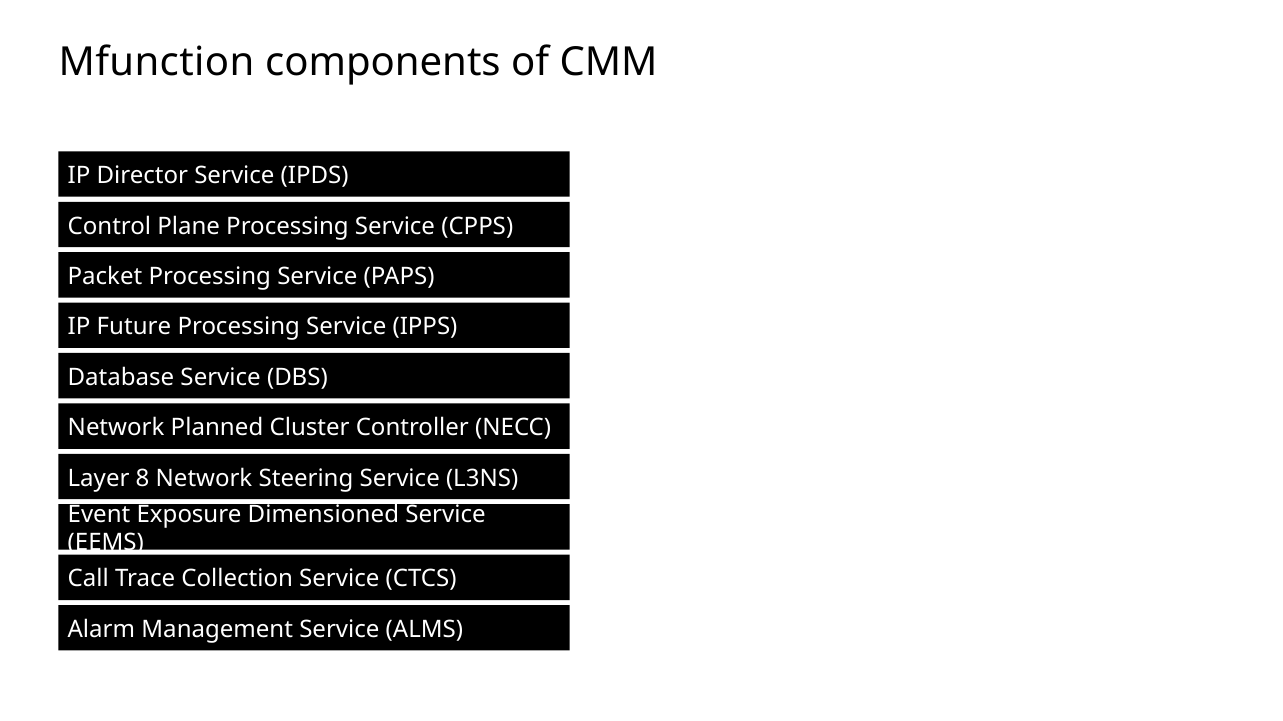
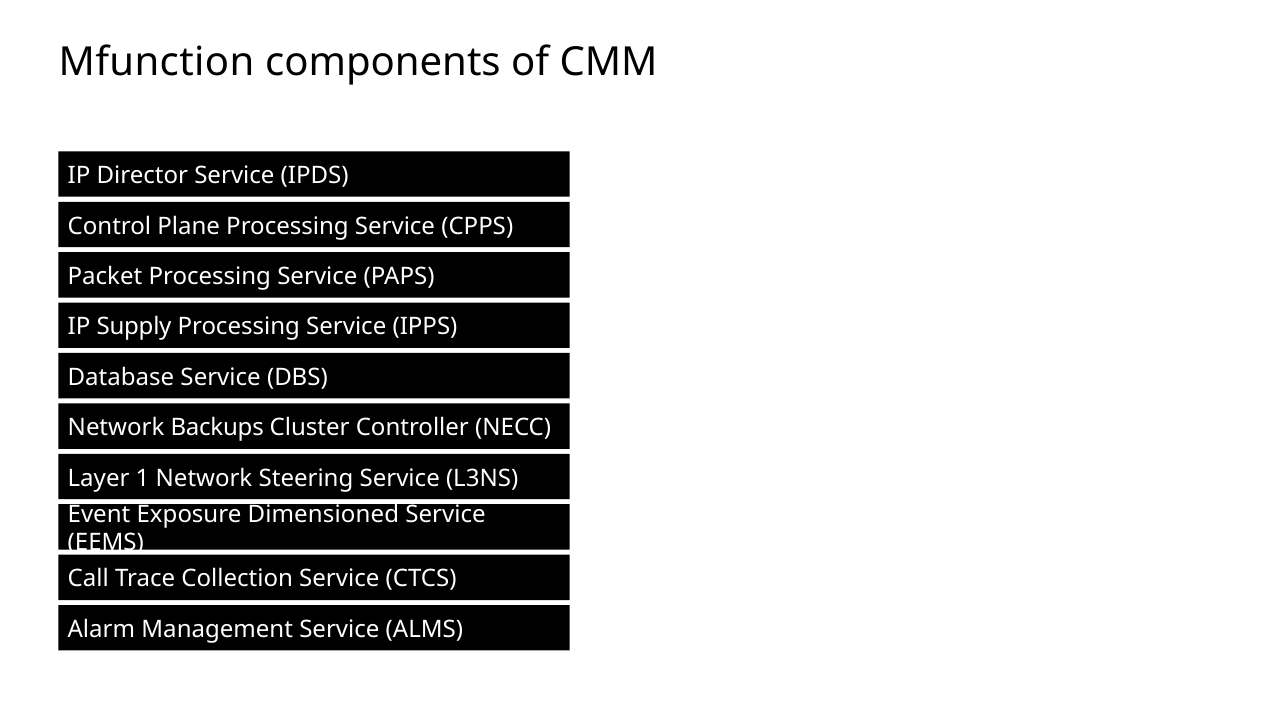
Future: Future -> Supply (134, 327)
Planned: Planned -> Backups (217, 428)
8: 8 -> 1 (143, 479)
